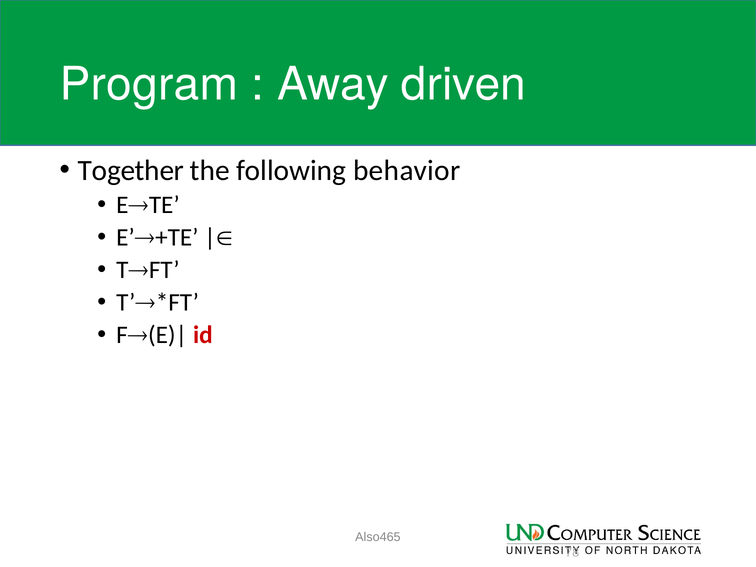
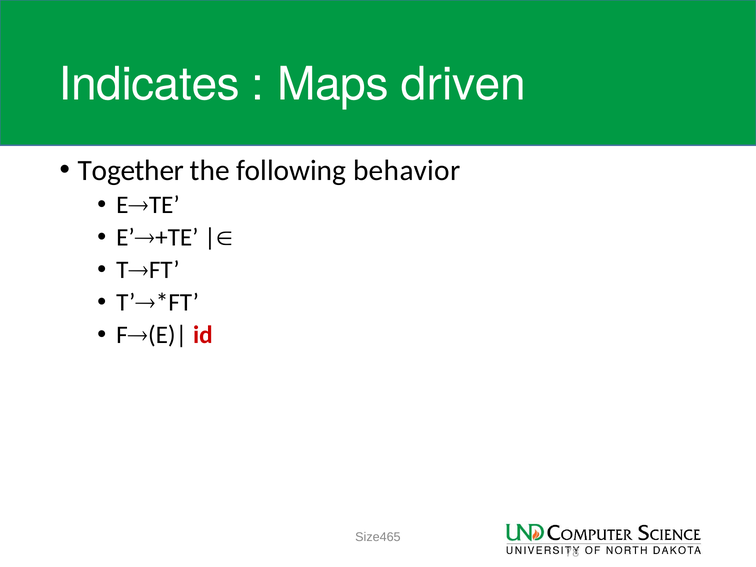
Program: Program -> Indicates (149, 85)
Away: Away -> Maps (333, 85)
Also465: Also465 -> Size465 (378, 537)
